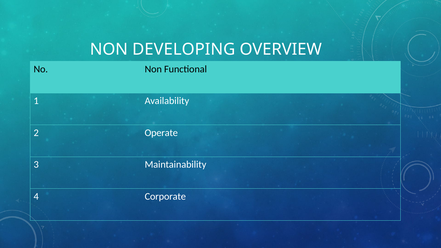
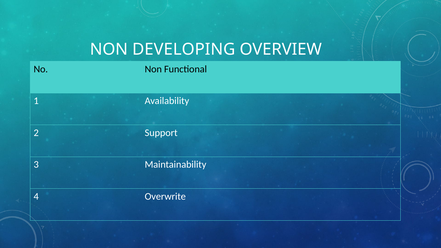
Operate: Operate -> Support (161, 133)
Corporate: Corporate -> Overwrite (165, 197)
